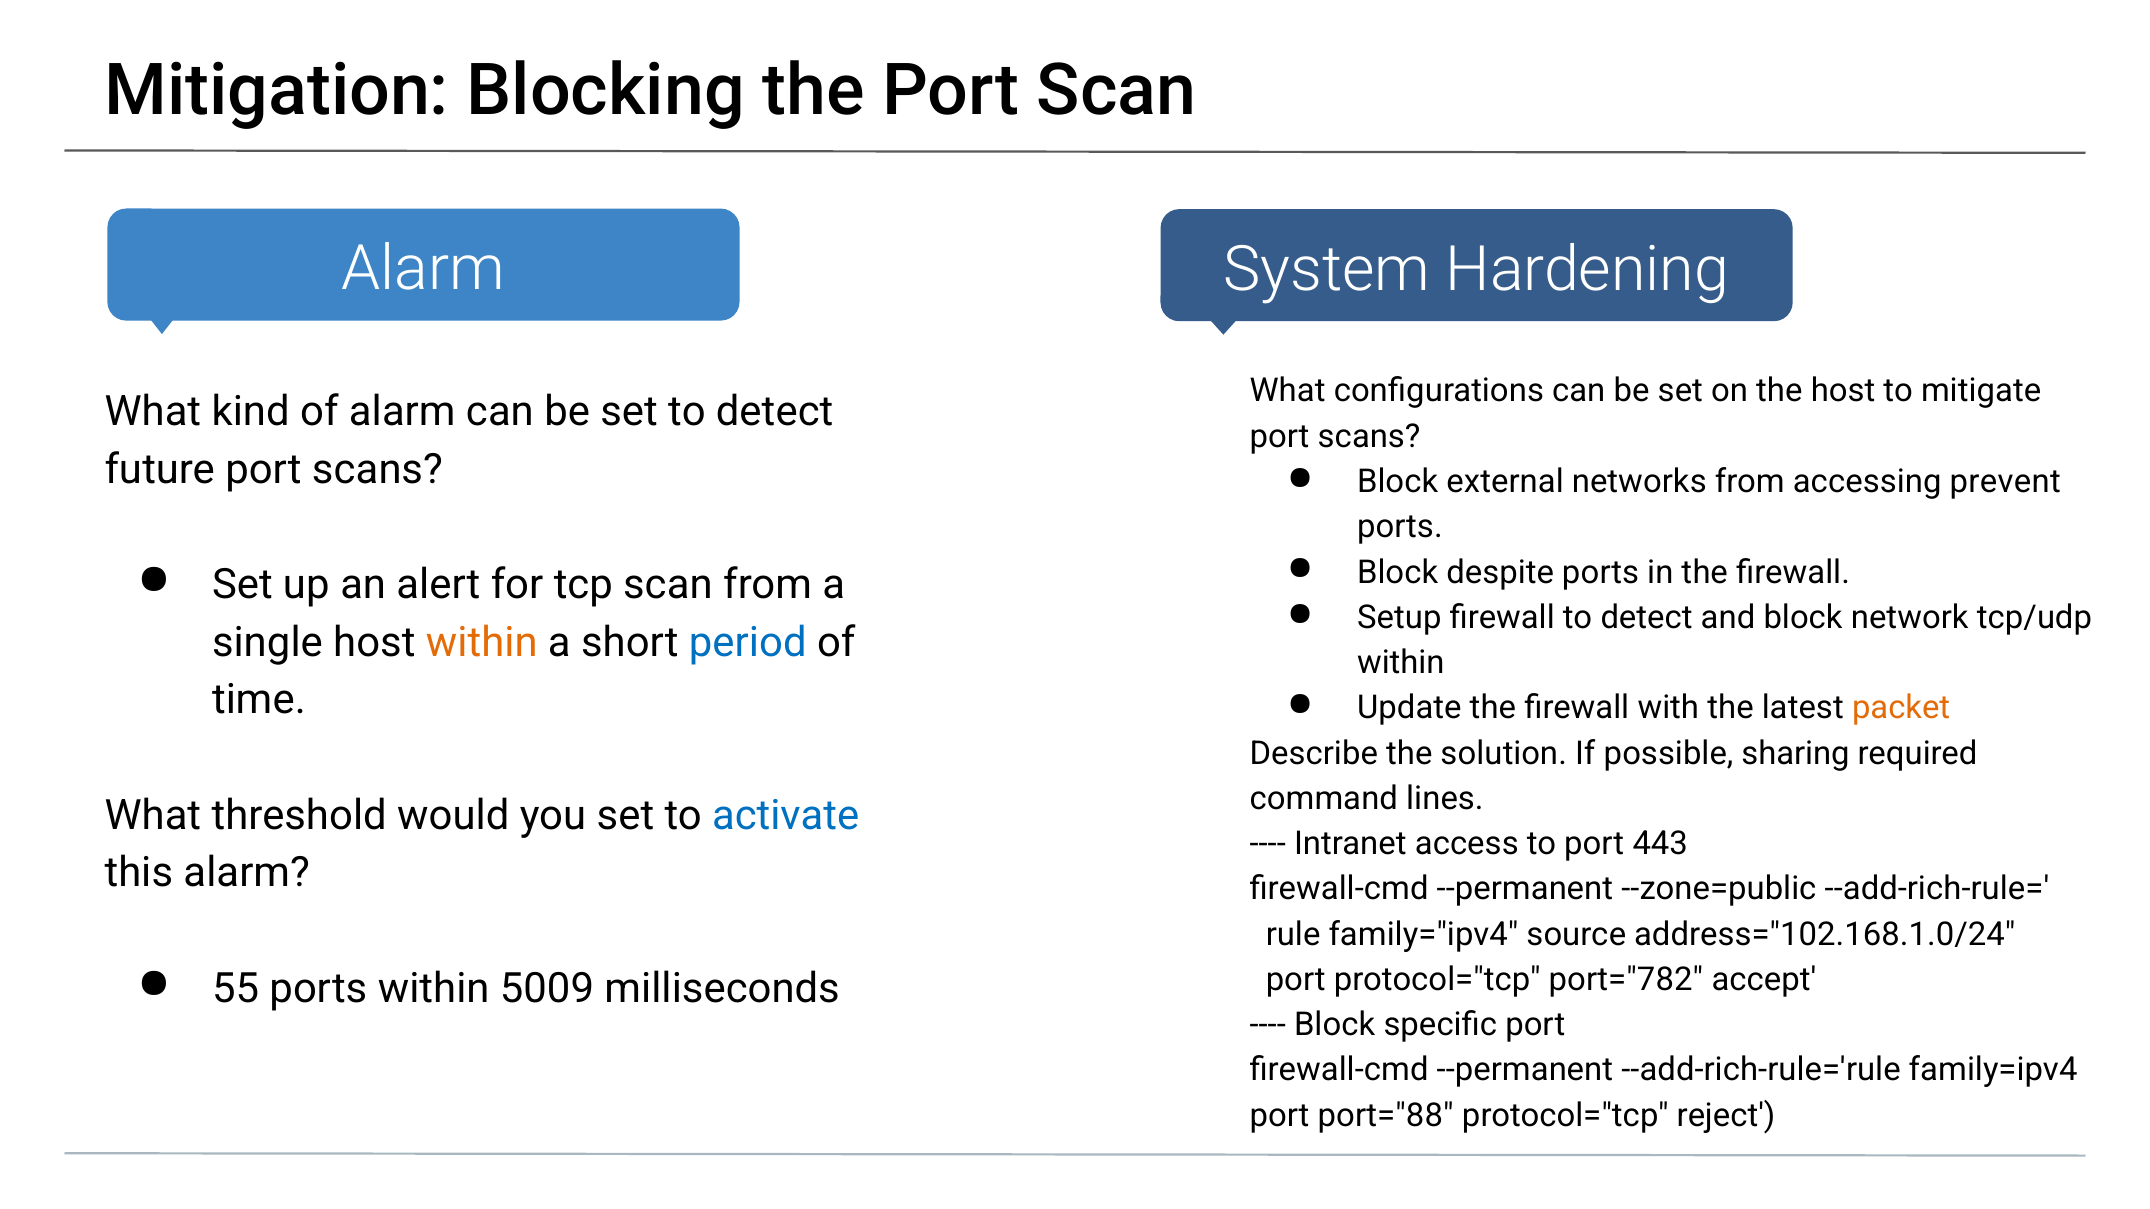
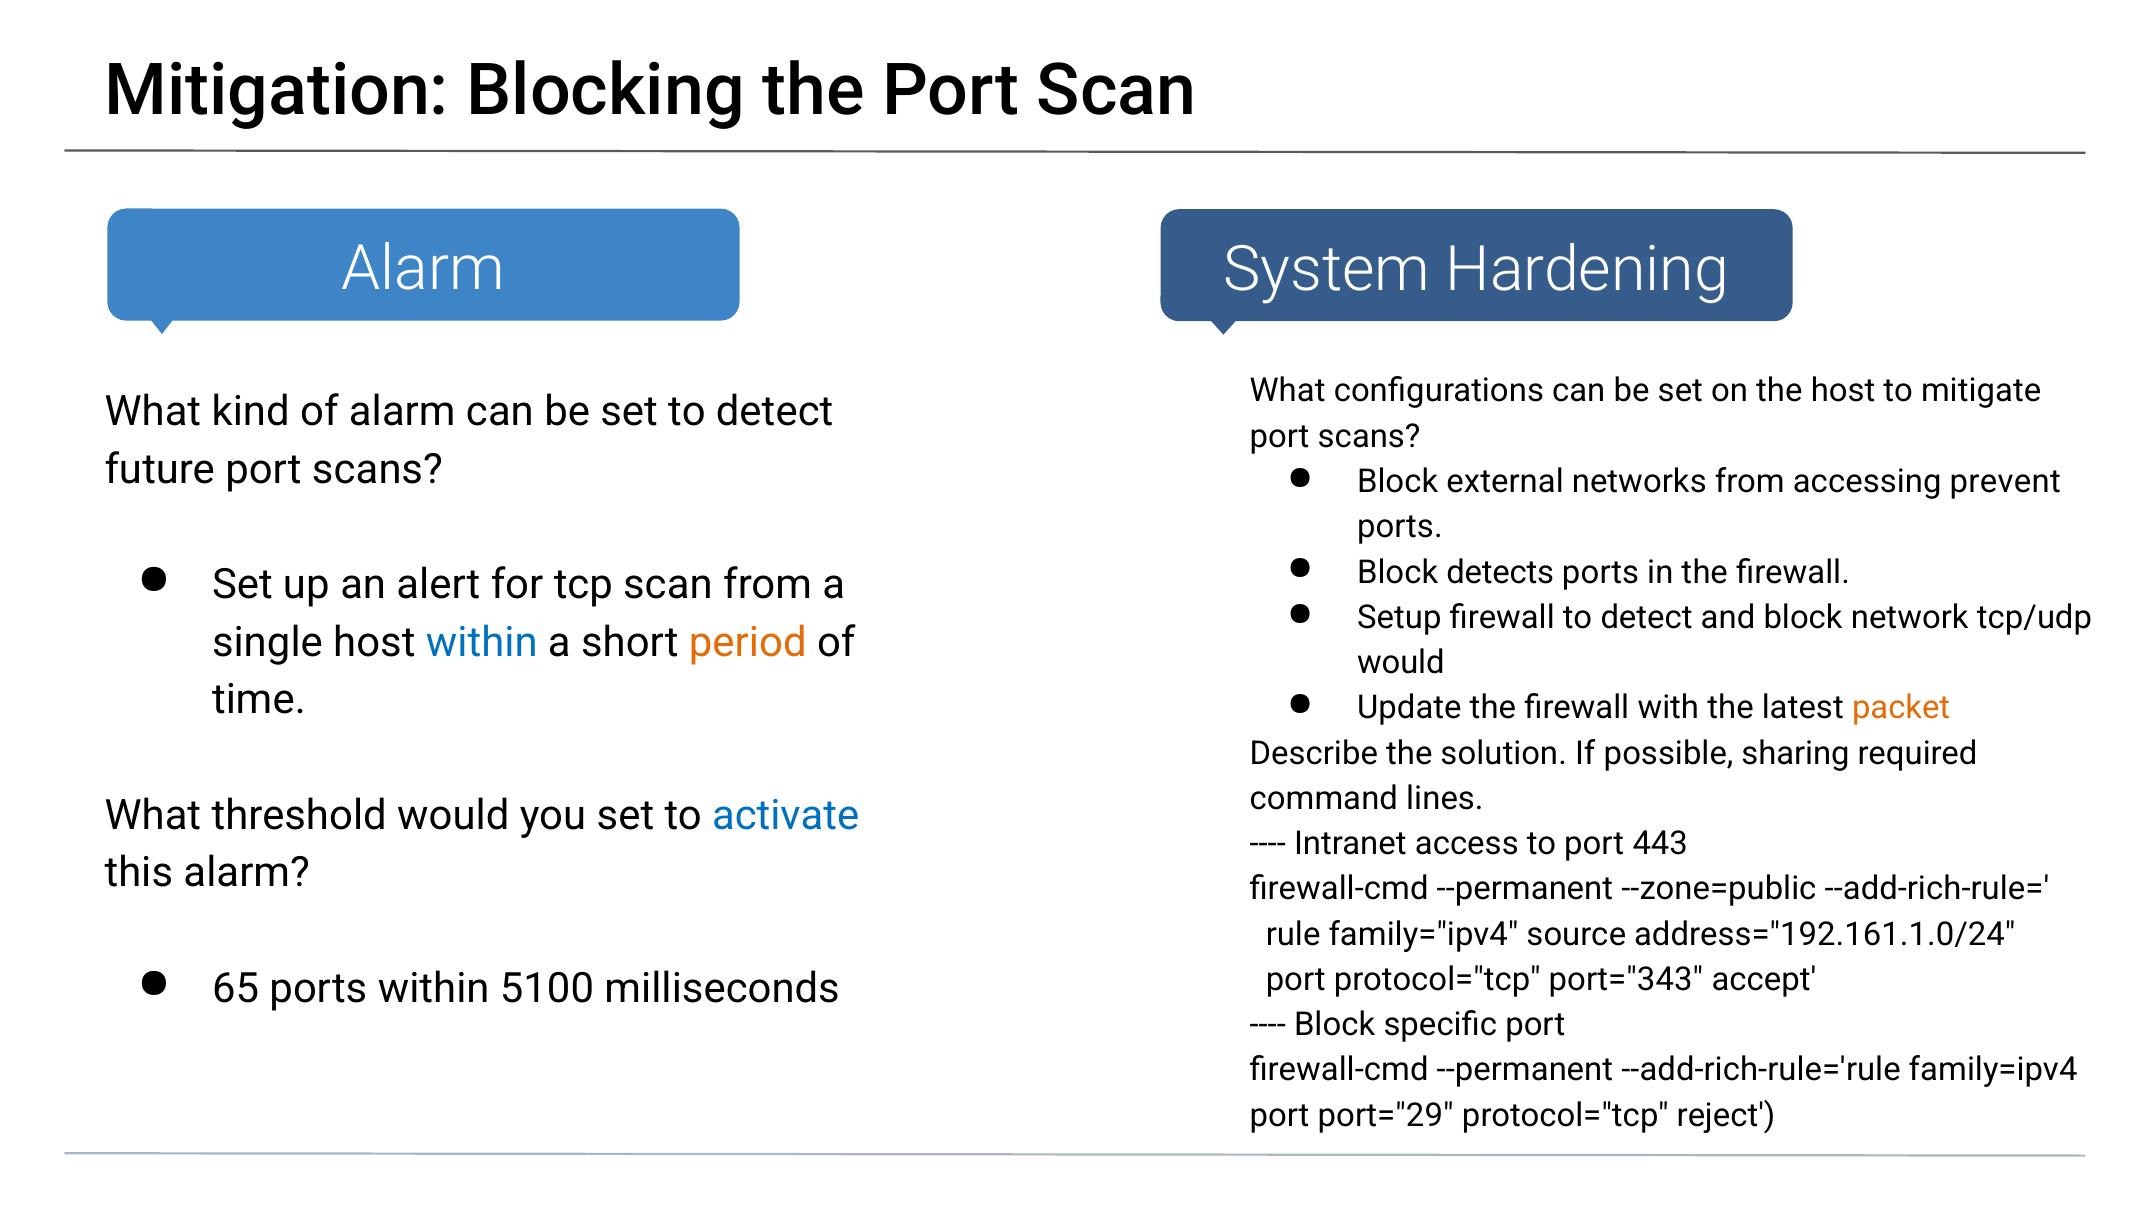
despite: despite -> detects (1500, 572)
within colour: orange -> blue (482, 643)
period colour: blue -> orange (748, 643)
within: within -> would (1401, 663)
address="102.168.1.0/24: address="102.168.1.0/24 -> address="192.161.1.0/24 (1825, 935)
port="782: port="782 -> port="343 (1626, 980)
55: 55 -> 65 (236, 989)
5009: 5009 -> 5100 (547, 989)
port="88: port="88 -> port="29 (1386, 1116)
